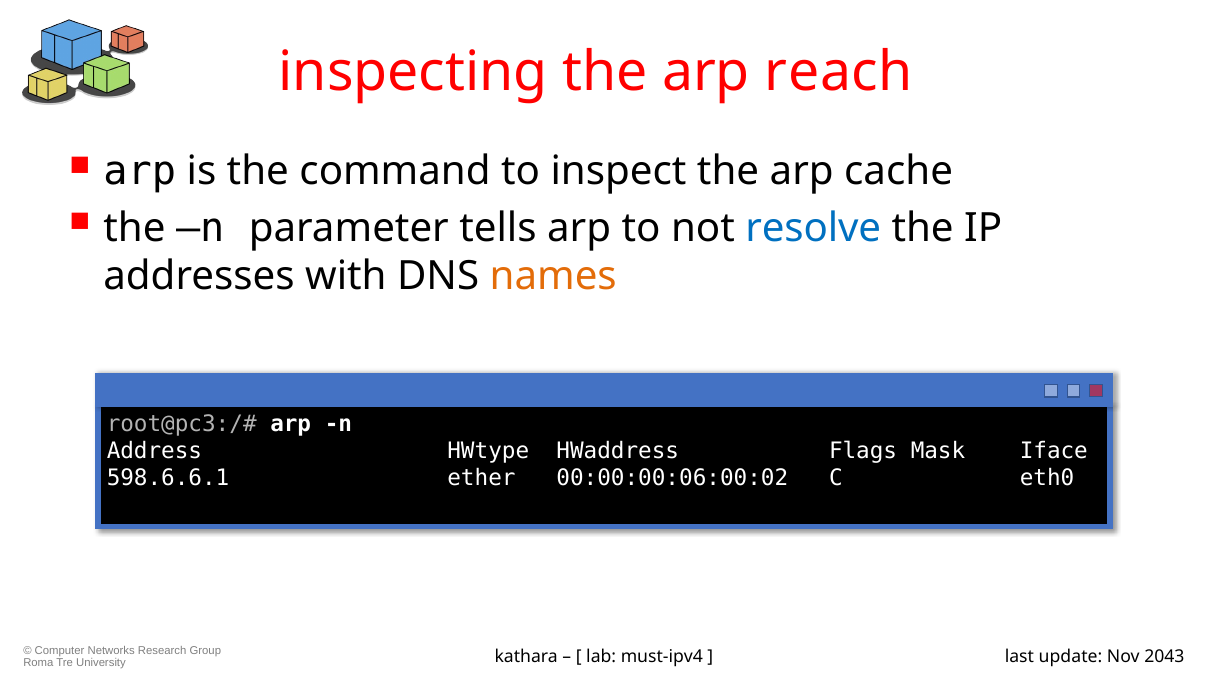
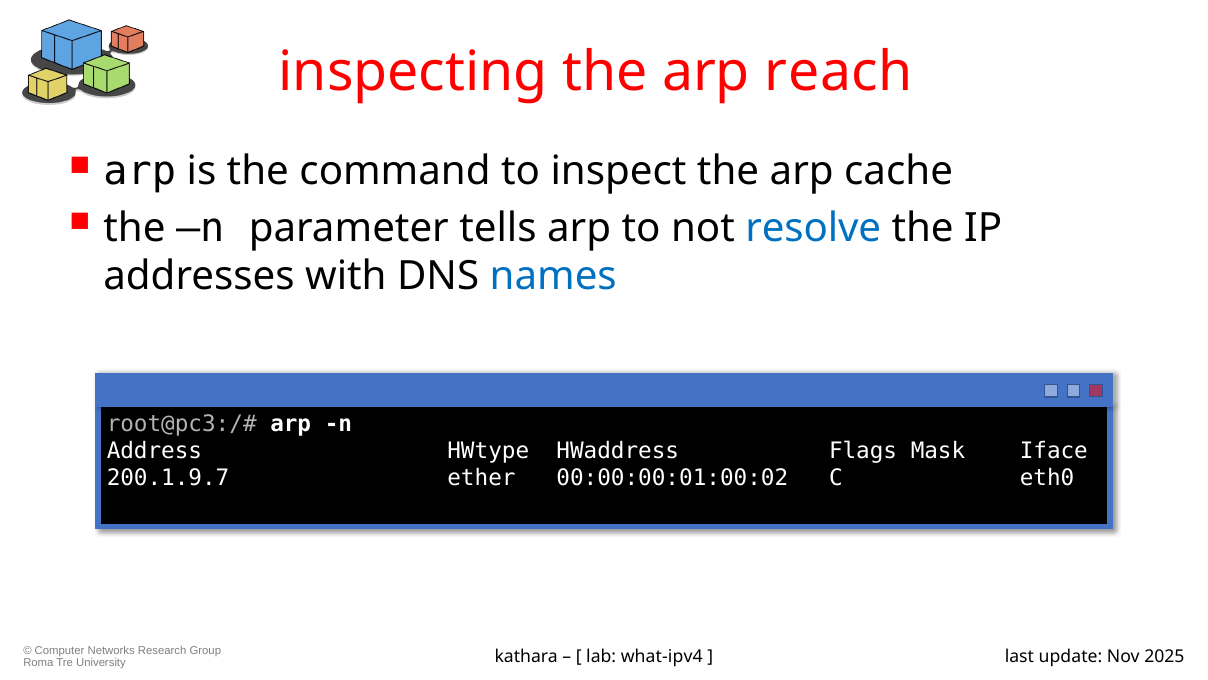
names colour: orange -> blue (553, 276)
598.6.6.1: 598.6.6.1 -> 200.1.9.7 (168, 478)
00:00:00:06:00:02: 00:00:00:06:00:02 -> 00:00:00:01:00:02 (672, 478)
must-ipv4: must-ipv4 -> what-ipv4 (662, 656)
2043: 2043 -> 2025 (1164, 656)
